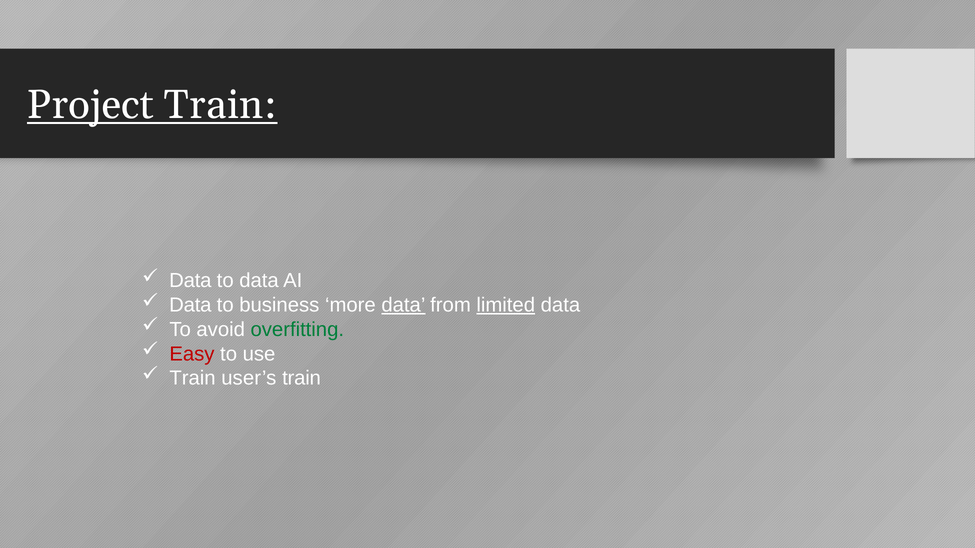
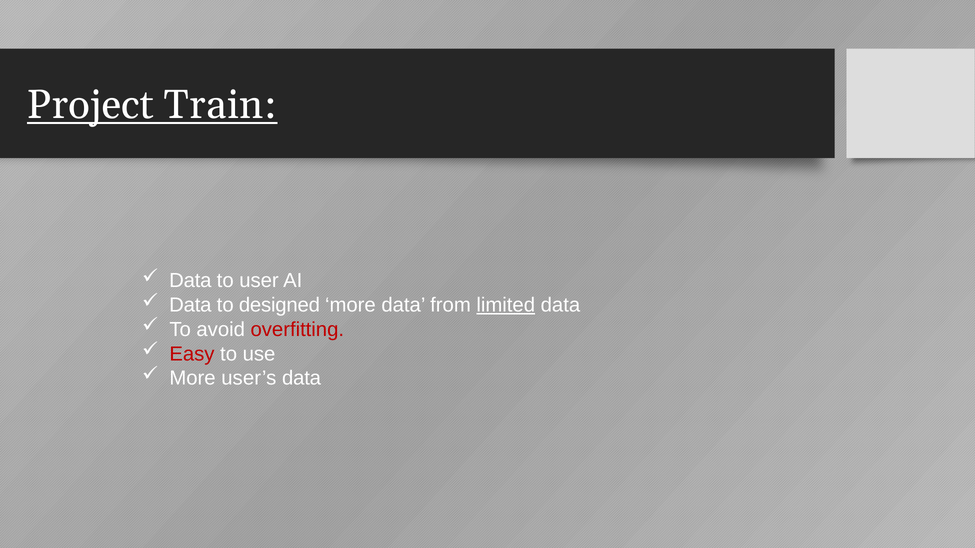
to data: data -> user (259, 281)
business: business -> designed (279, 305)
data underline: present -> none (403, 305)
overfitting colour: green -> red (297, 330)
Train: Train -> More (193, 379)
user’s train: train -> data (302, 379)
